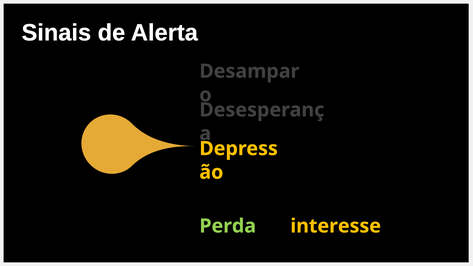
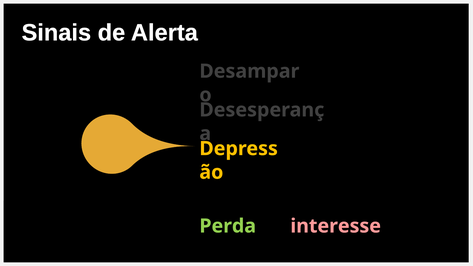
interesse colour: yellow -> pink (336, 226)
